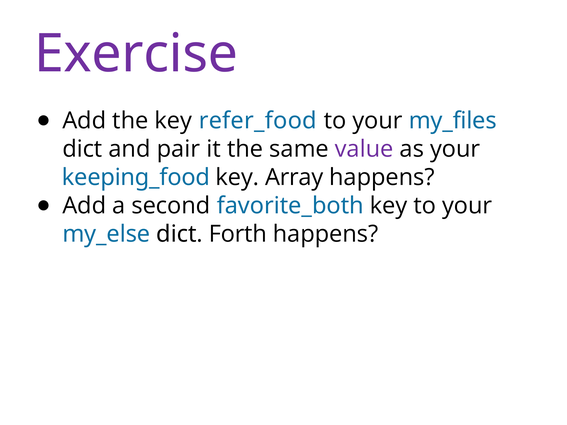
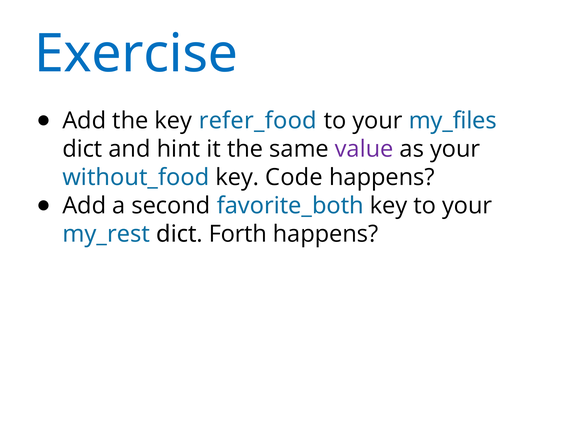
Exercise colour: purple -> blue (136, 54)
pair: pair -> hint (179, 149)
keeping_food: keeping_food -> without_food (136, 177)
Array: Array -> Code (294, 177)
my_else: my_else -> my_rest (106, 234)
